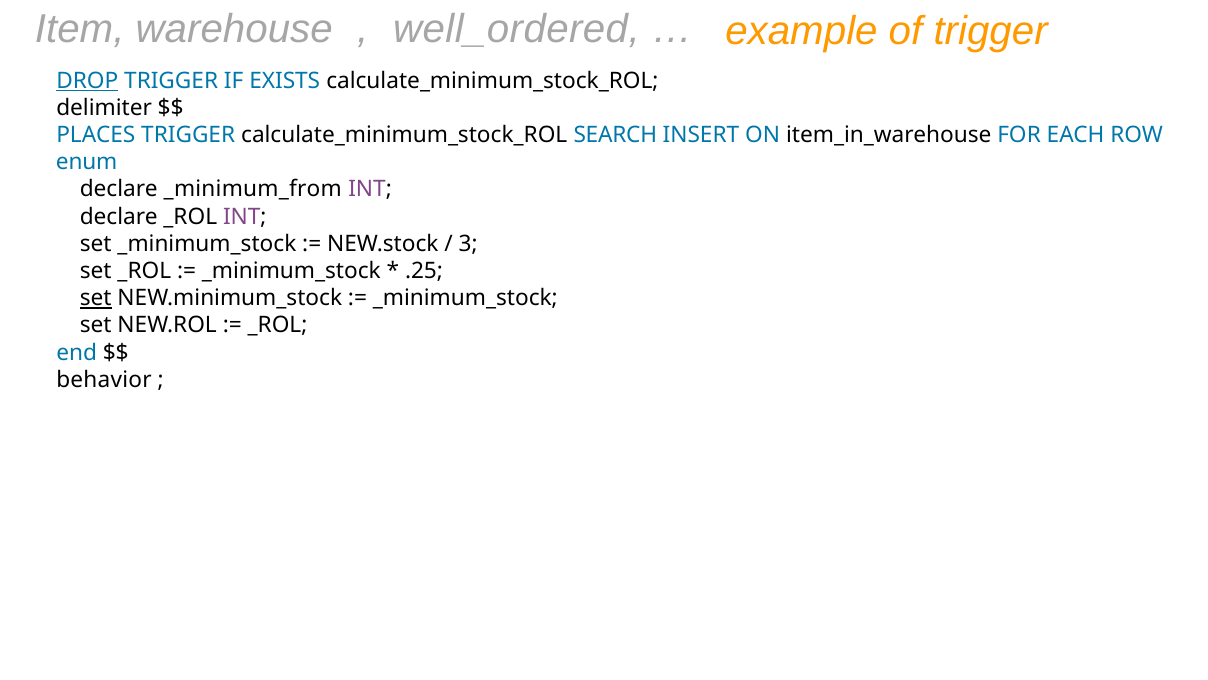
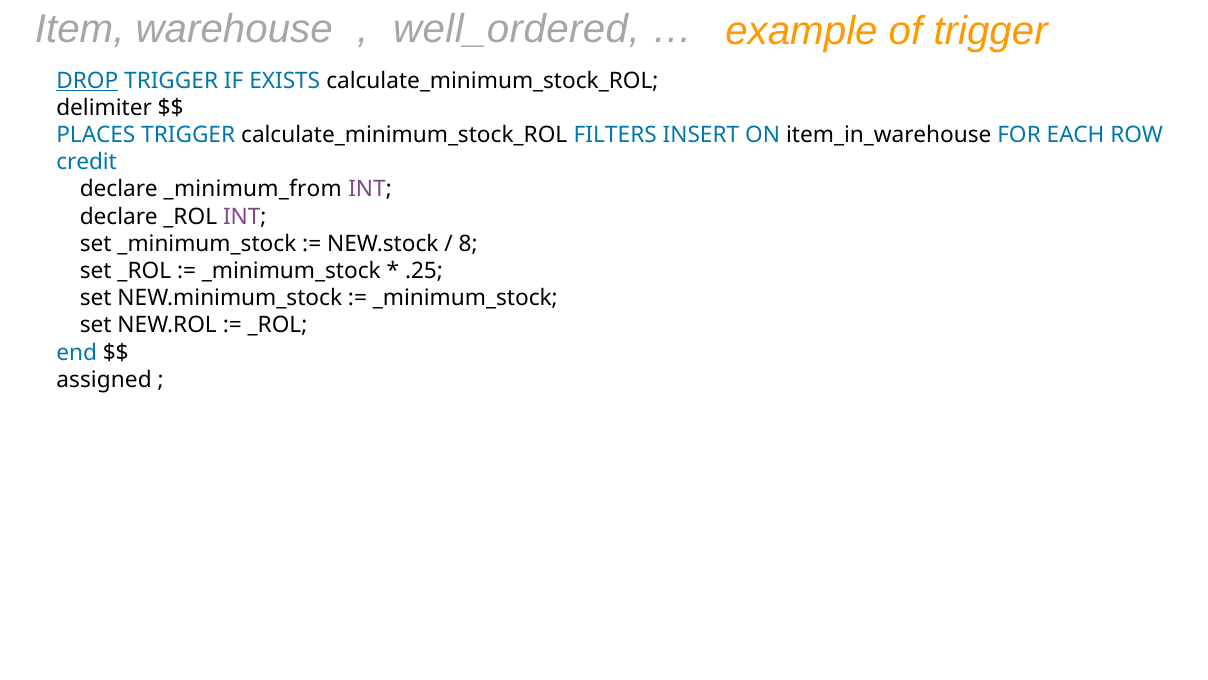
SEARCH: SEARCH -> FILTERS (615, 135)
enum: enum -> credit (87, 162)
3: 3 -> 8 (468, 244)
set underline: present -> none (96, 298)
behavior: behavior -> assigned (104, 380)
